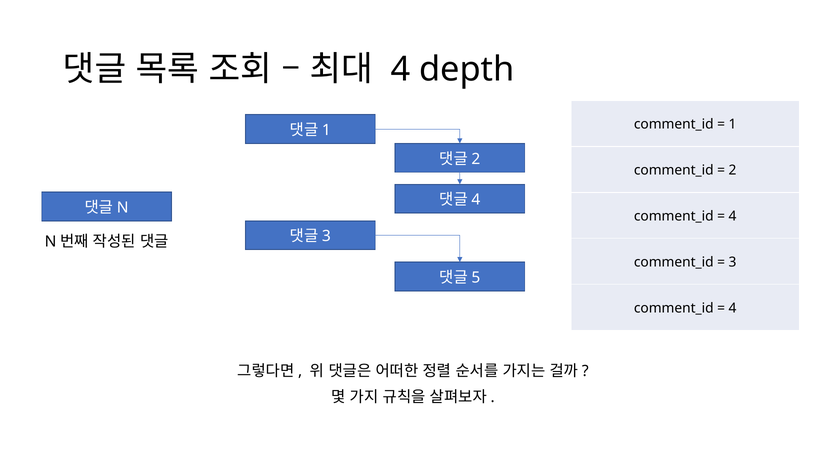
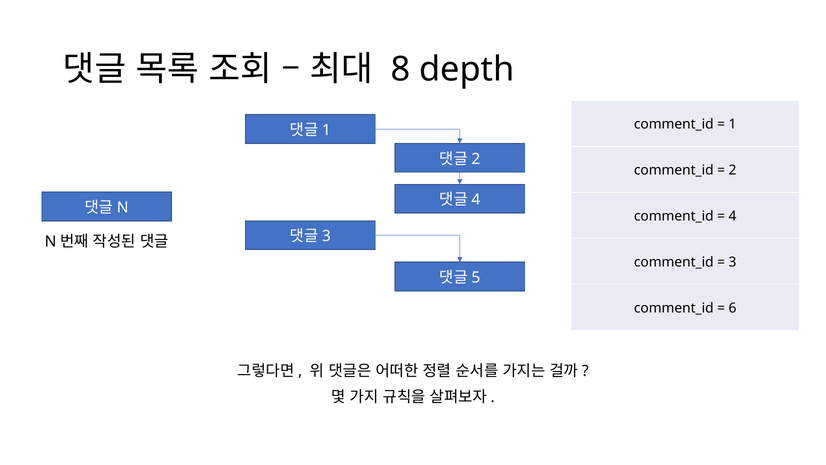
4: 4 -> 8 (401, 69)
4: 4 -> 6 (733, 308)
